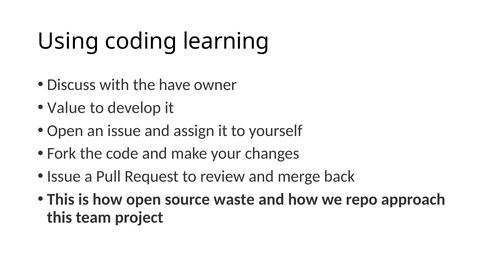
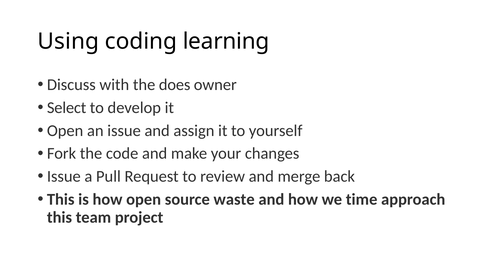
have: have -> does (175, 85)
Value: Value -> Select (67, 108)
repo: repo -> time (362, 199)
